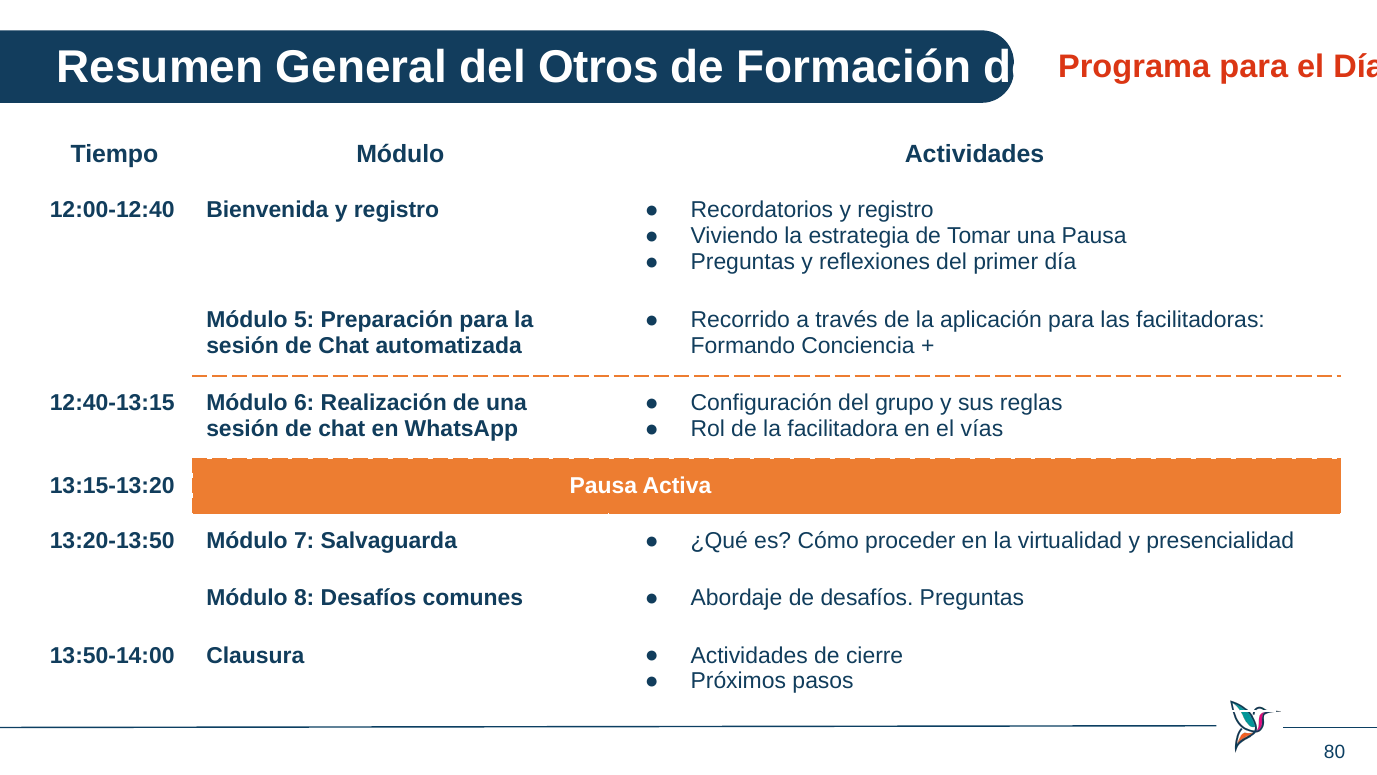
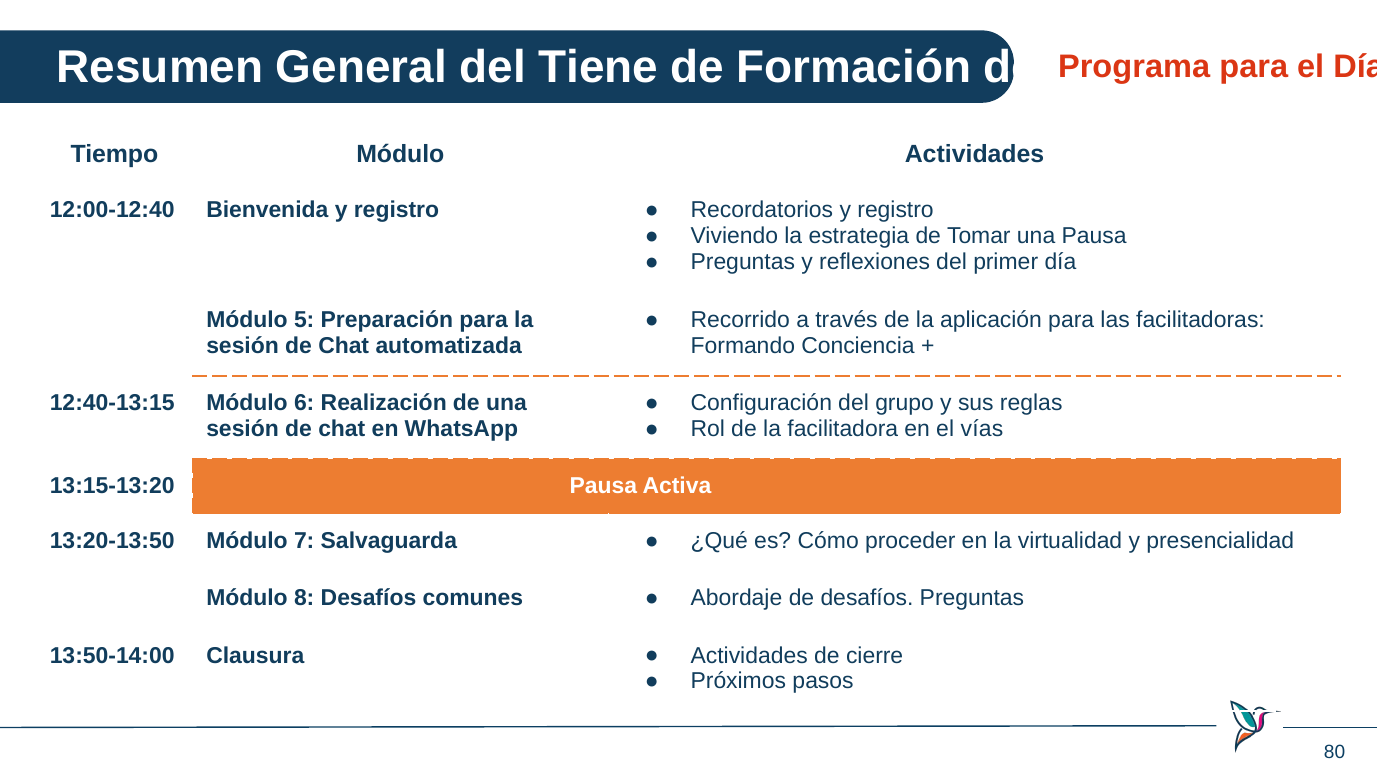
Otros: Otros -> Tiene (598, 67)
